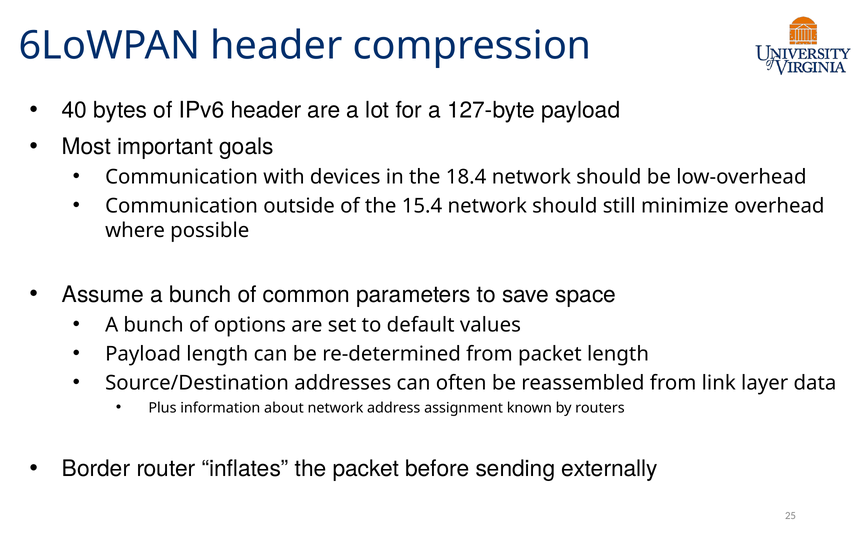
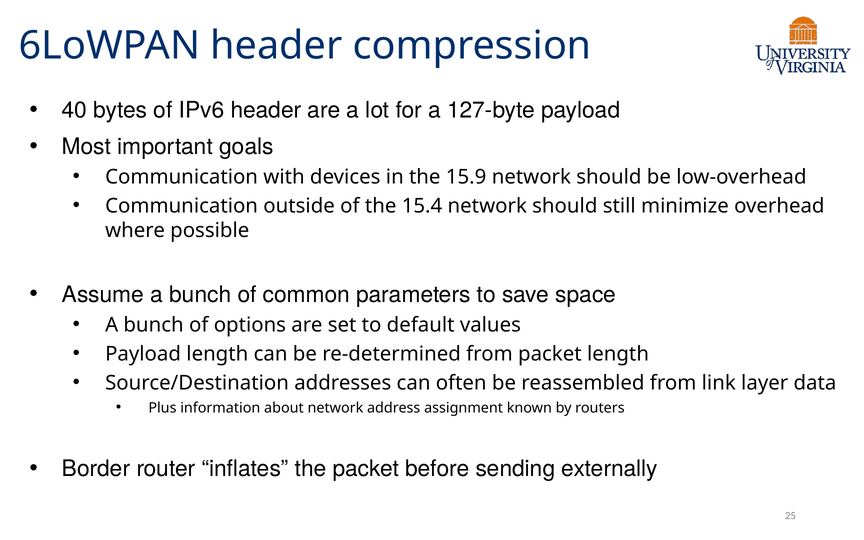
18.4: 18.4 -> 15.9 (466, 177)
